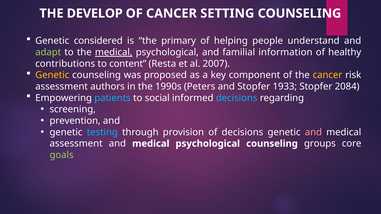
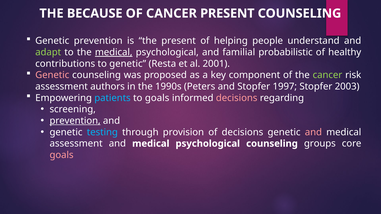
DEVELOP: DEVELOP -> BECAUSE (95, 13)
CANCER SETTING: SETTING -> PRESENT (227, 13)
Genetic considered: considered -> prevention (98, 41)
the primary: primary -> present (179, 41)
information: information -> probabilistic (286, 52)
to content: content -> genetic (128, 64)
2007: 2007 -> 2001 (216, 64)
Genetic colour: yellow -> pink (52, 75)
cancer colour: yellow -> light green (327, 75)
1933: 1933 -> 1997 (285, 87)
2084: 2084 -> 2003 (347, 87)
to social: social -> goals (157, 98)
decisions colour: light blue -> pink (237, 98)
prevention underline: none -> present (75, 121)
goals colour: light green -> pink (62, 155)
